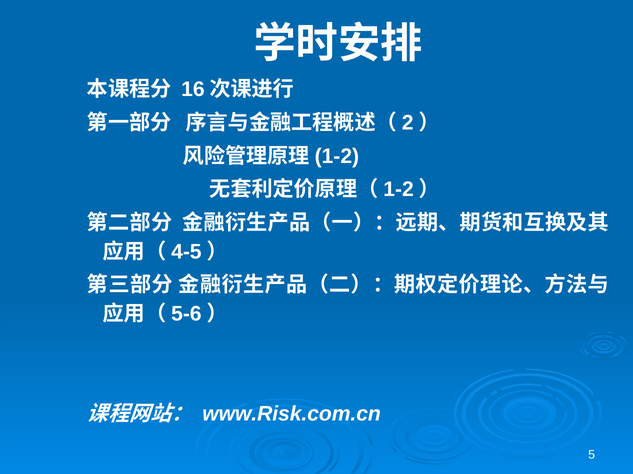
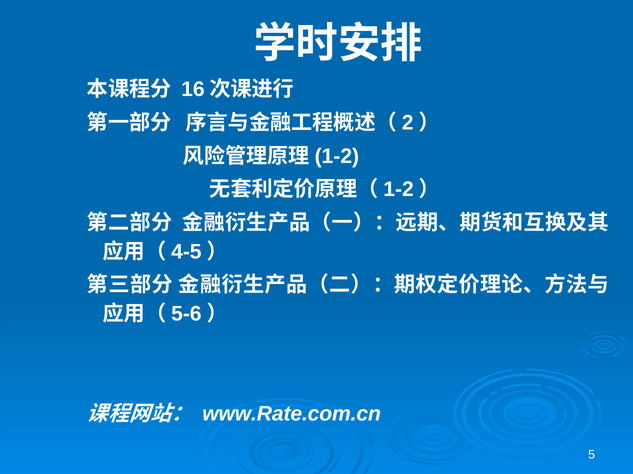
www.Risk.com.cn: www.Risk.com.cn -> www.Rate.com.cn (292, 414)
